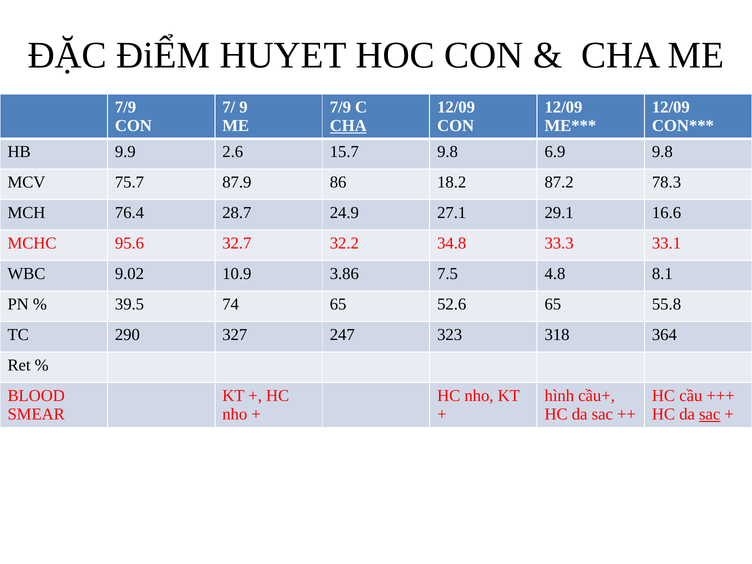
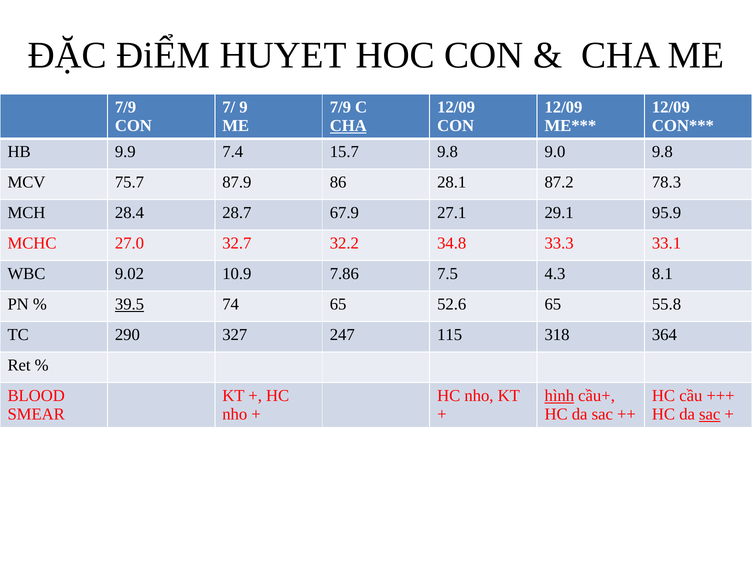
2.6: 2.6 -> 7.4 (233, 152)
6.9: 6.9 -> 9.0 (555, 152)
18.2: 18.2 -> 28.1 (452, 182)
76.4: 76.4 -> 28.4 (130, 213)
24.9: 24.9 -> 67.9 (344, 213)
16.6: 16.6 -> 95.9 (667, 213)
95.6: 95.6 -> 27.0 (130, 243)
3.86: 3.86 -> 7.86 (344, 274)
4.8: 4.8 -> 4.3 (555, 274)
39.5 underline: none -> present (130, 304)
323: 323 -> 115 (450, 335)
hình underline: none -> present (559, 396)
